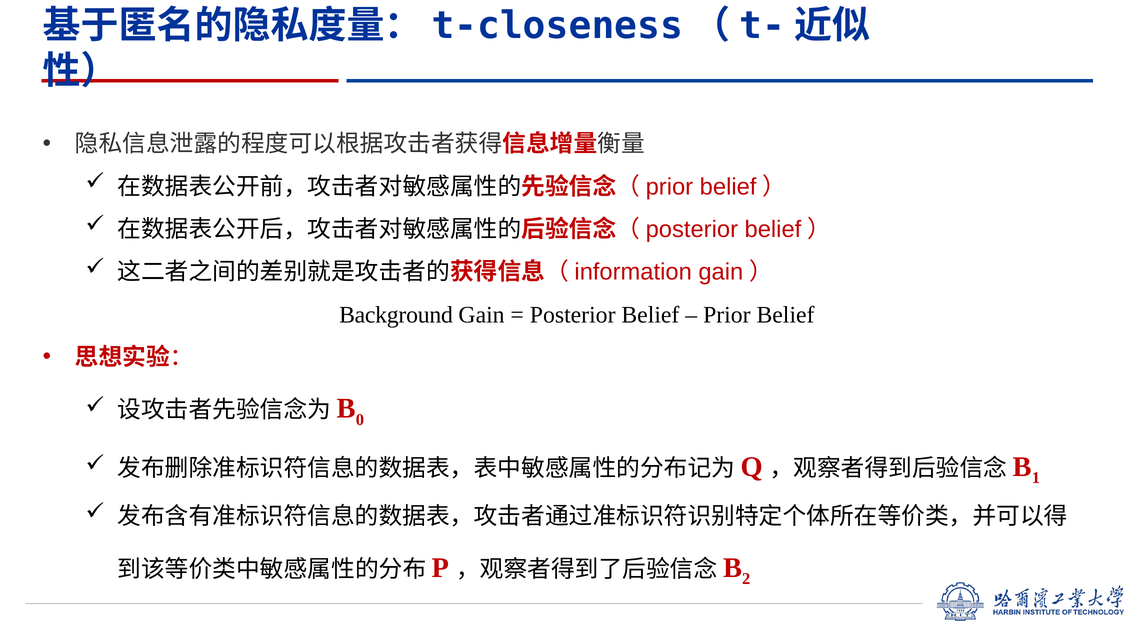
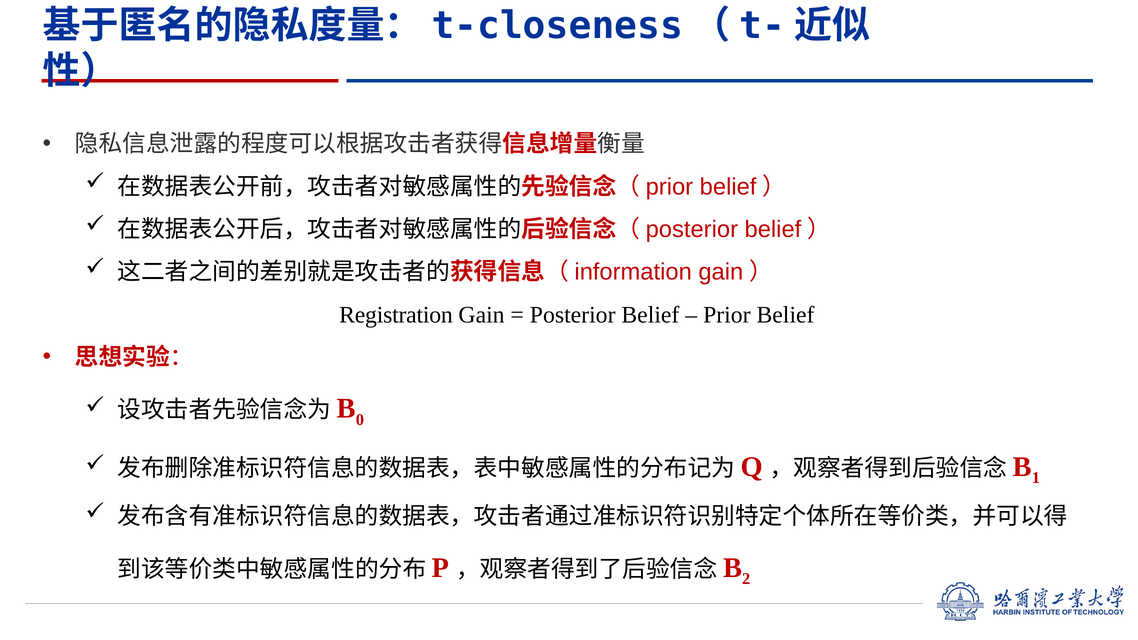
Background: Background -> Registration (396, 315)
